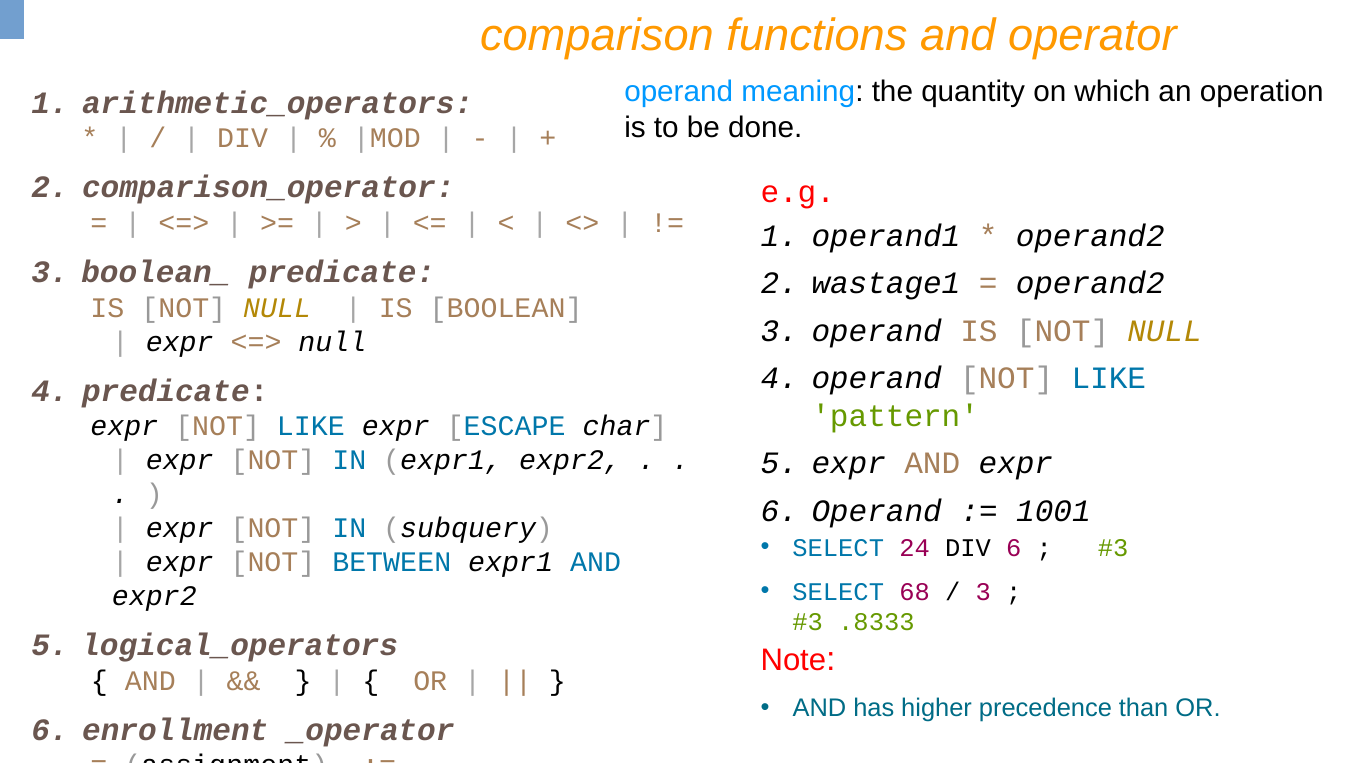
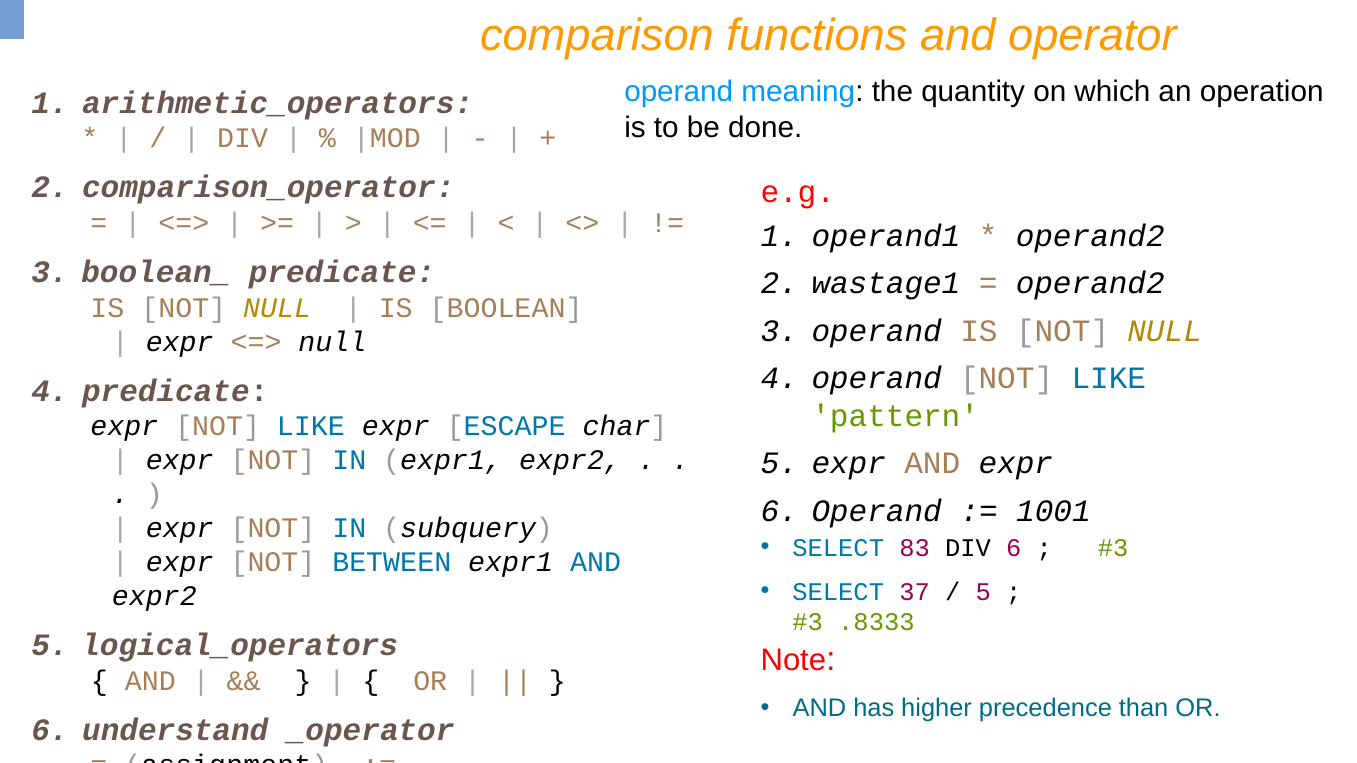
24: 24 -> 83 (915, 548)
68: 68 -> 37 (915, 592)
3: 3 -> 5 (983, 592)
enrollment: enrollment -> understand (175, 730)
